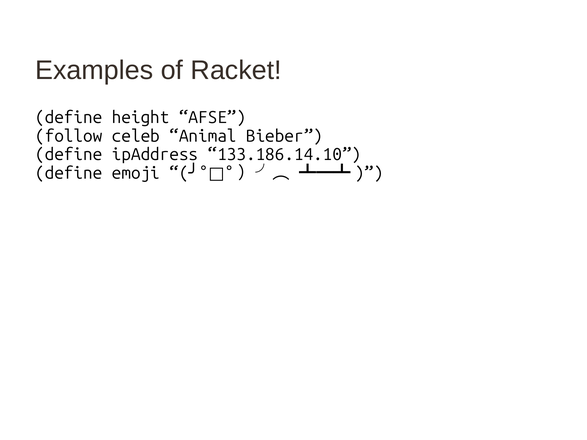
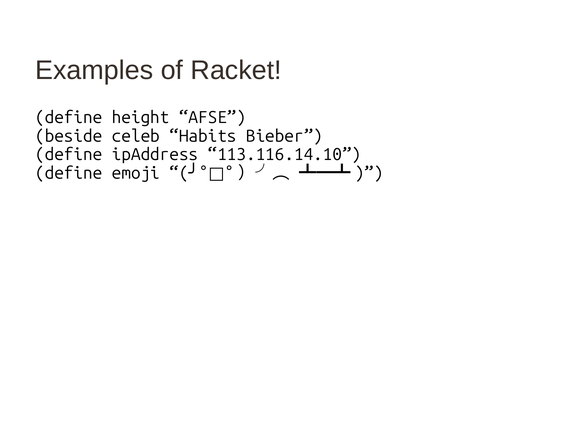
follow: follow -> beside (69, 136)
Animal: Animal -> Habits (203, 136)
133.186.14.10: 133.186.14.10 -> 113.116.14.10 (285, 155)
